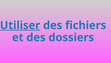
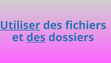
des underline: none -> present (36, 37)
